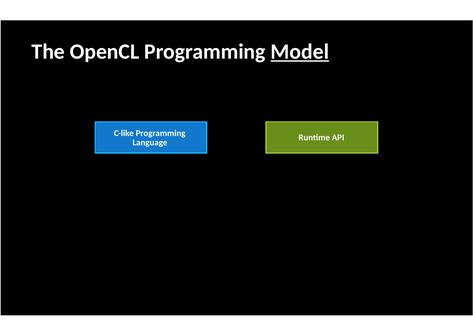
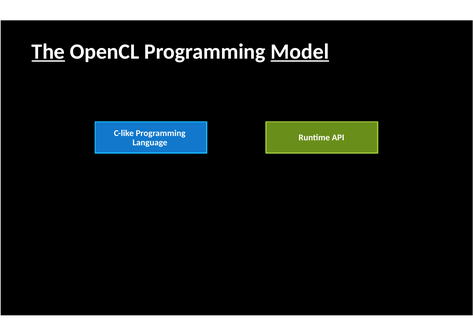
The underline: none -> present (48, 51)
